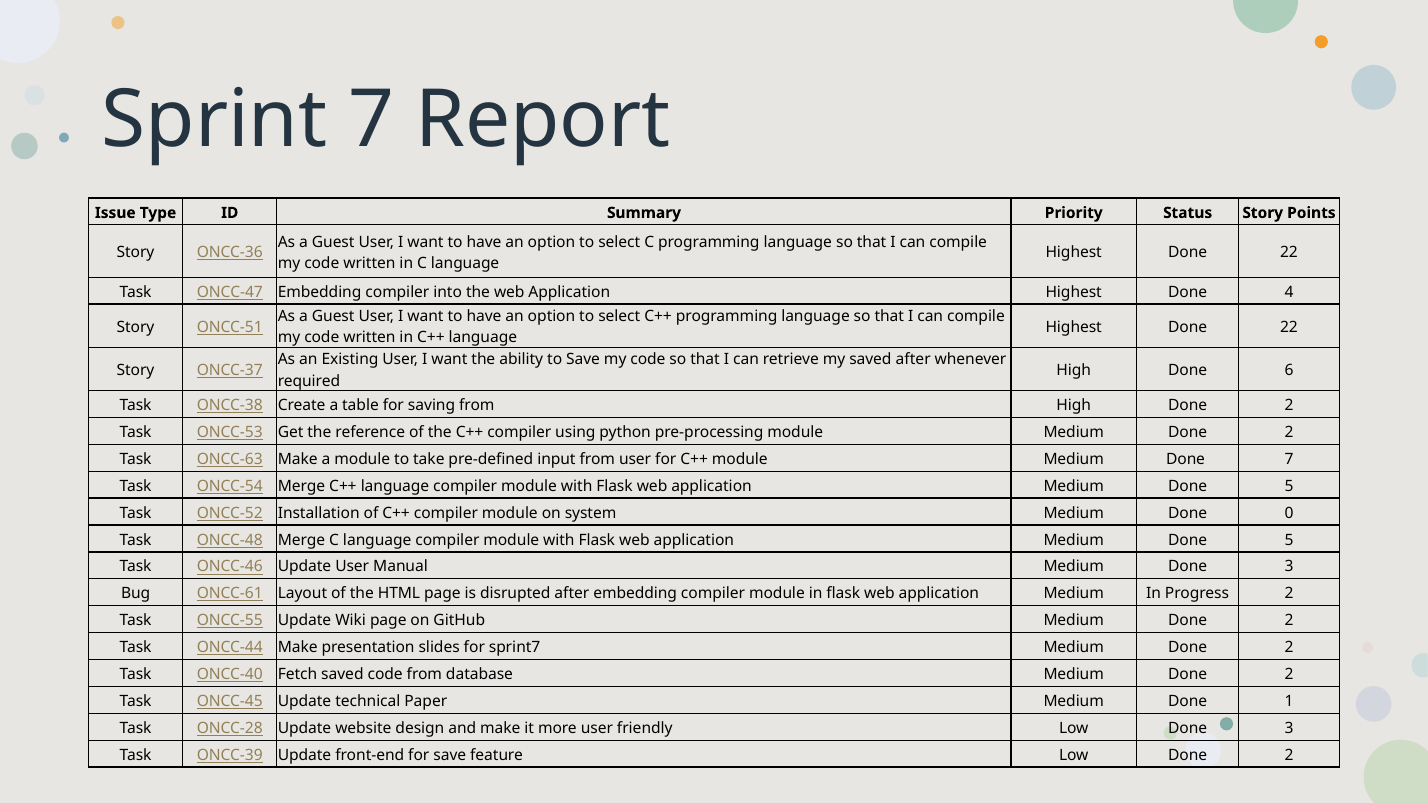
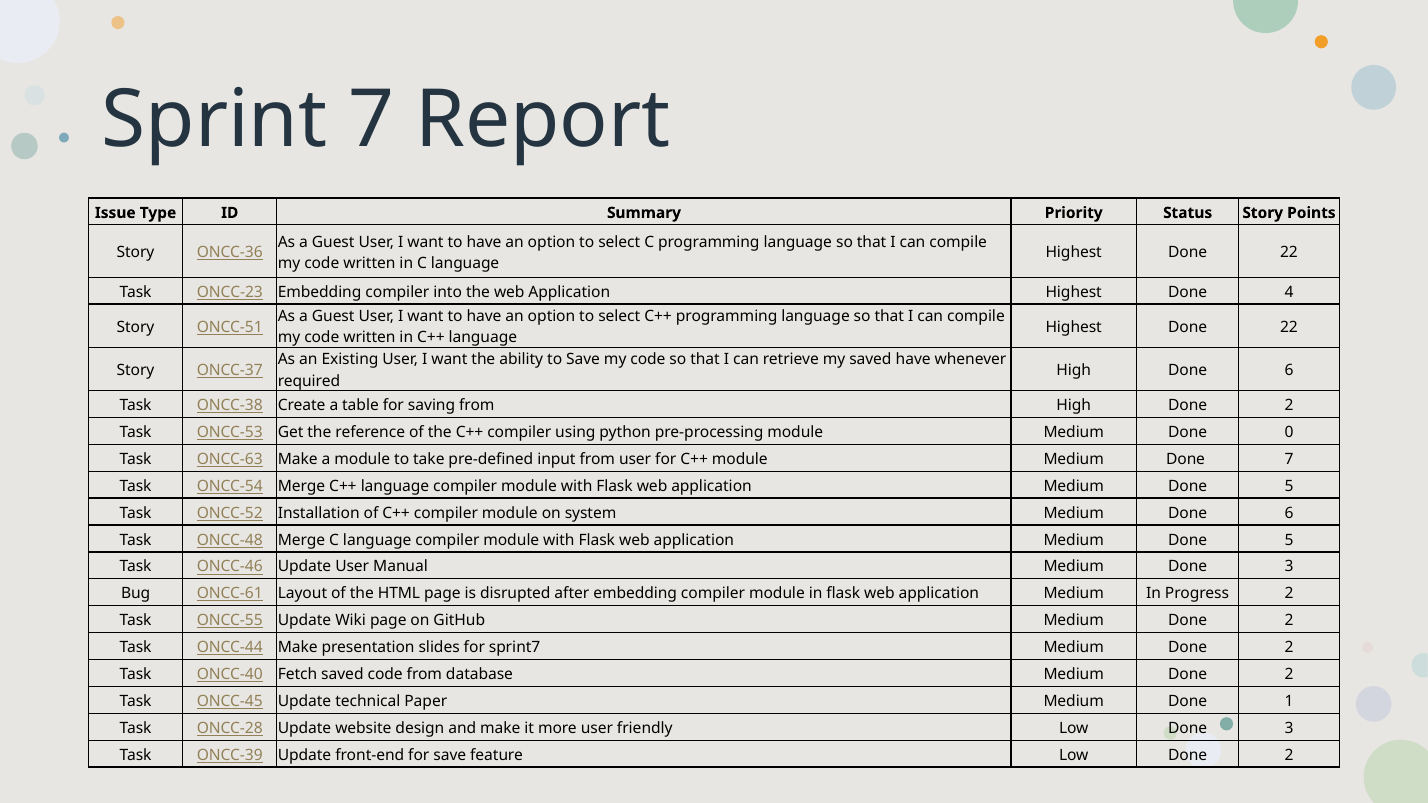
ONCC-47: ONCC-47 -> ONCC-23 (230, 292)
saved after: after -> have (913, 360)
module Medium Done 2: 2 -> 0 (1289, 432)
Medium Done 0: 0 -> 6 (1289, 513)
